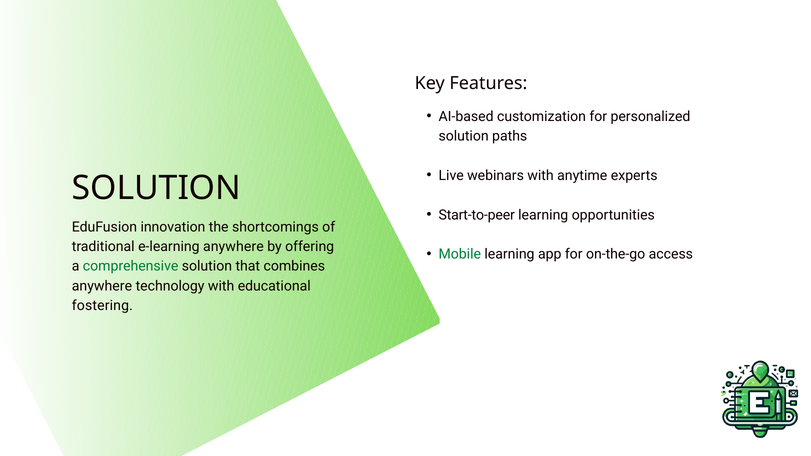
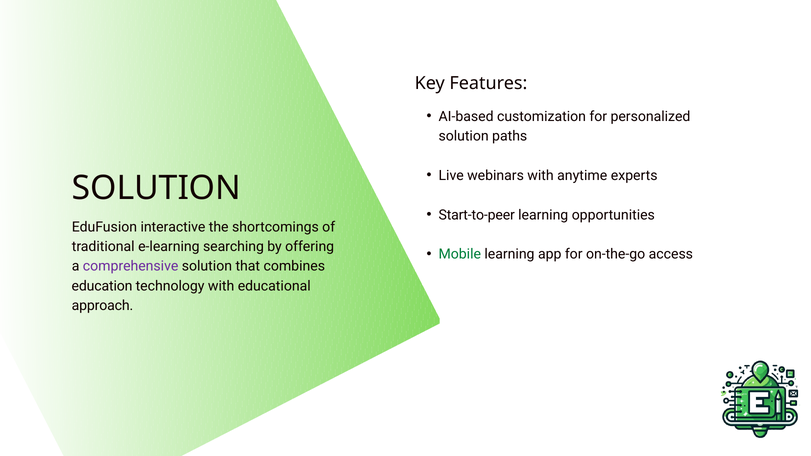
innovation: innovation -> interactive (173, 227)
e-learning anywhere: anywhere -> searching (233, 247)
comprehensive colour: green -> purple (131, 266)
anywhere: anywhere -> education (102, 286)
fostering: fostering -> approach (102, 306)
